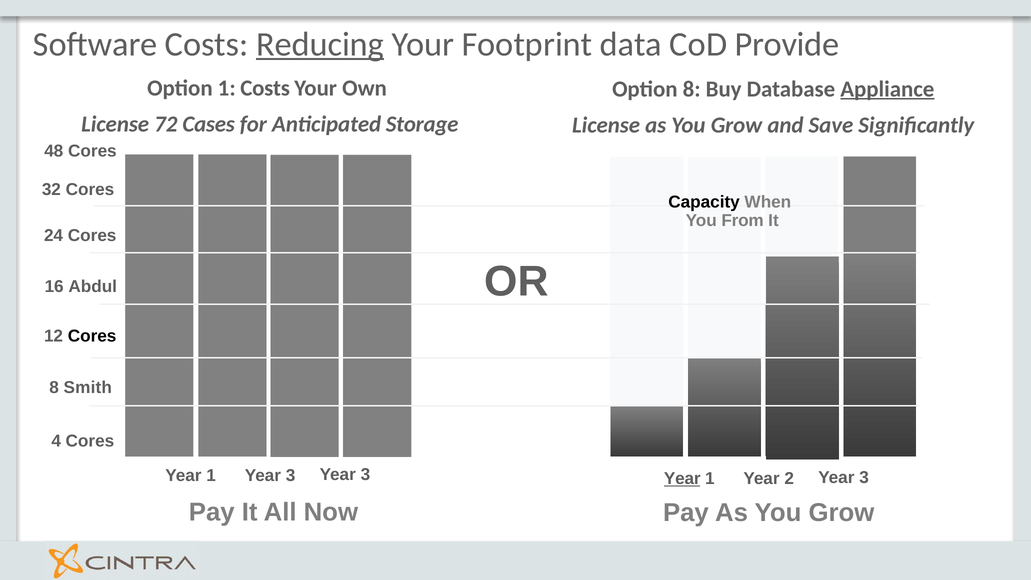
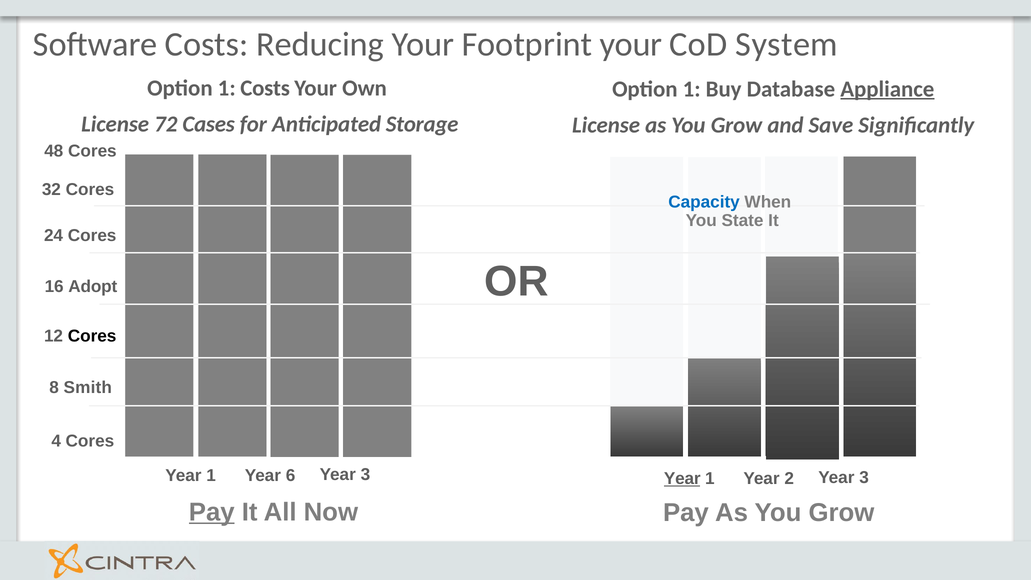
Reducing underline: present -> none (320, 44)
Footprint data: data -> your (631, 44)
Provide: Provide -> System (787, 44)
8: 8 -> 1 (692, 89)
Capacity colour: black -> blue (704, 202)
From: From -> State (742, 221)
Abdul: Abdul -> Adopt (93, 286)
3: 3 -> 6 (291, 476)
Pay underline: none -> present (212, 512)
